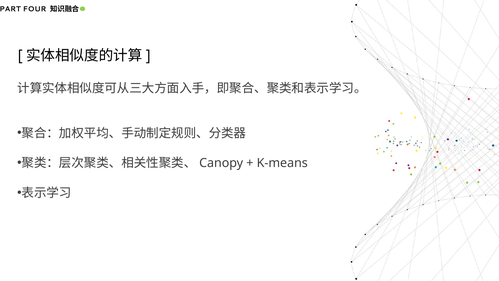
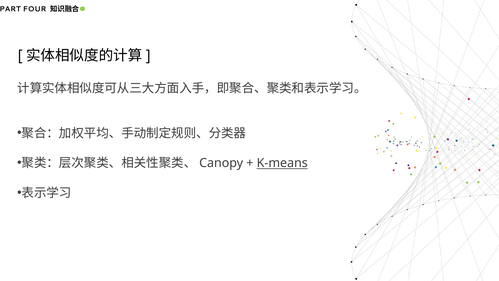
K-means underline: none -> present (282, 163)
